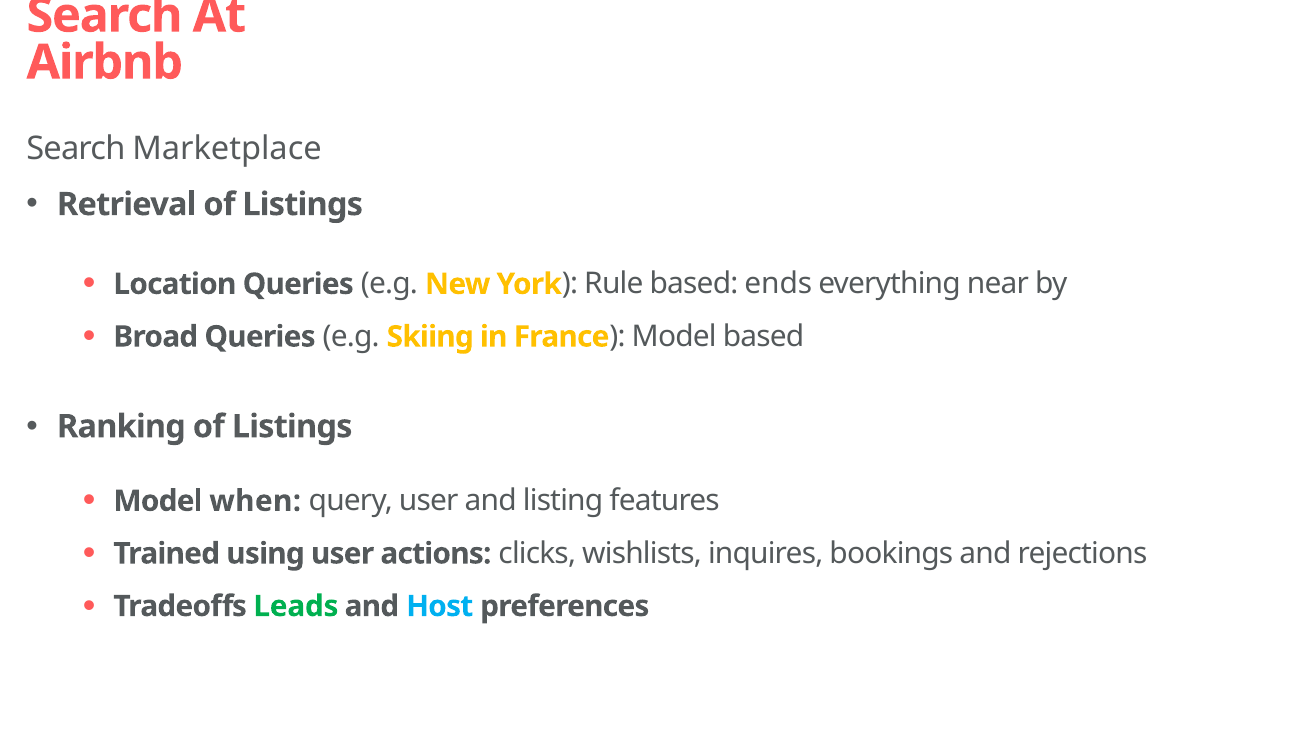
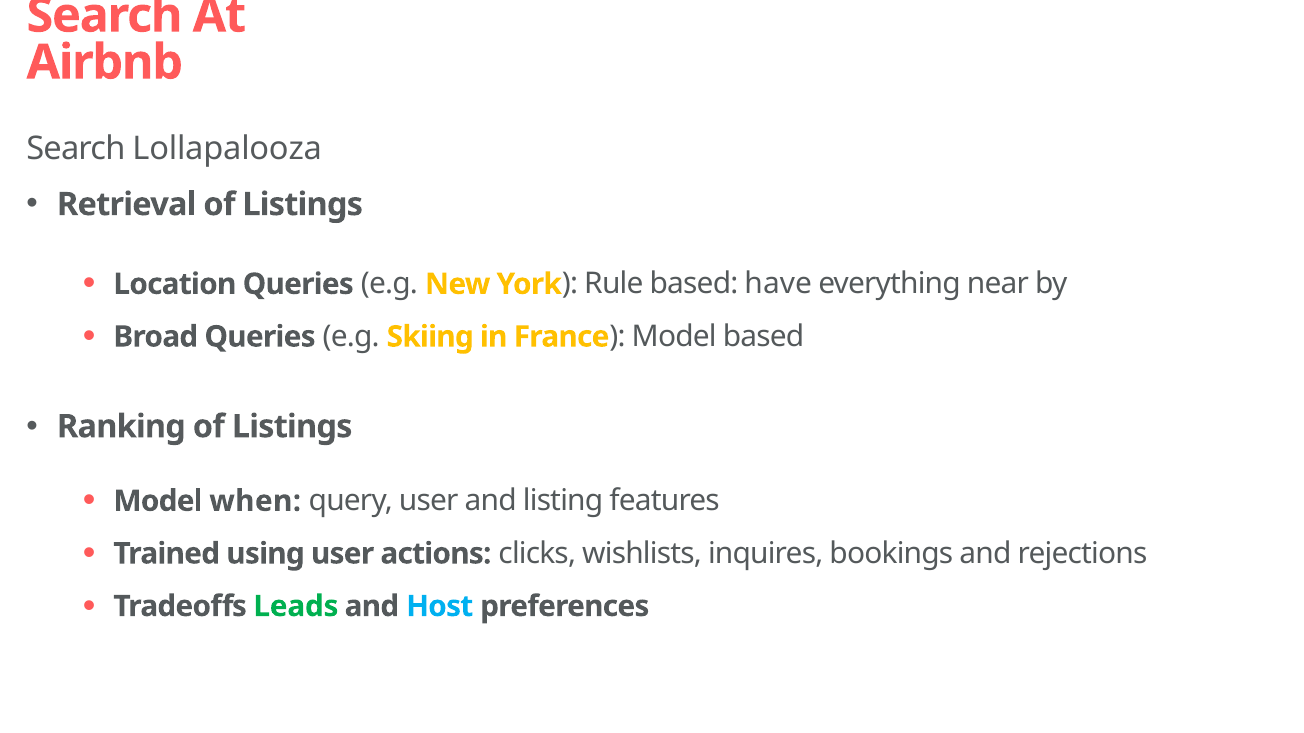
Marketplace: Marketplace -> Lollapalooza (227, 149)
ends: ends -> have (778, 284)
